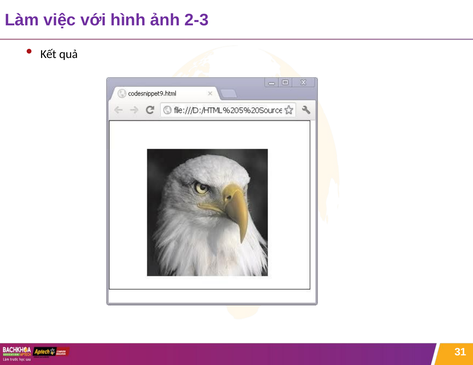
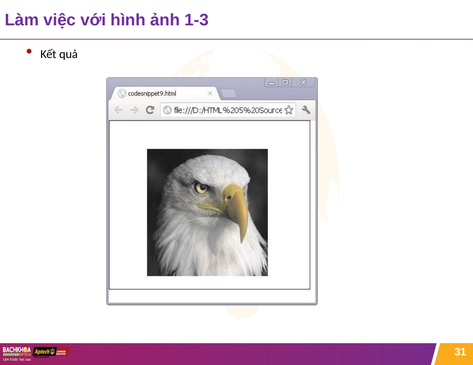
2-3: 2-3 -> 1-3 (197, 20)
